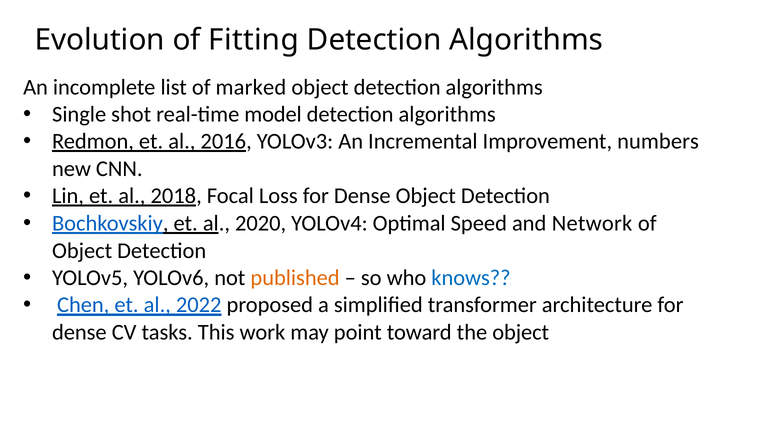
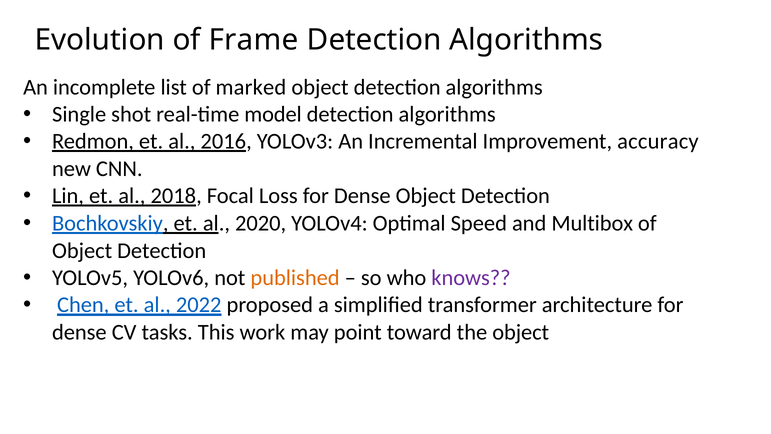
Fitting: Fitting -> Frame (254, 40)
numbers: numbers -> accuracy (658, 141)
Network: Network -> Multibox (592, 223)
knows colour: blue -> purple (471, 278)
